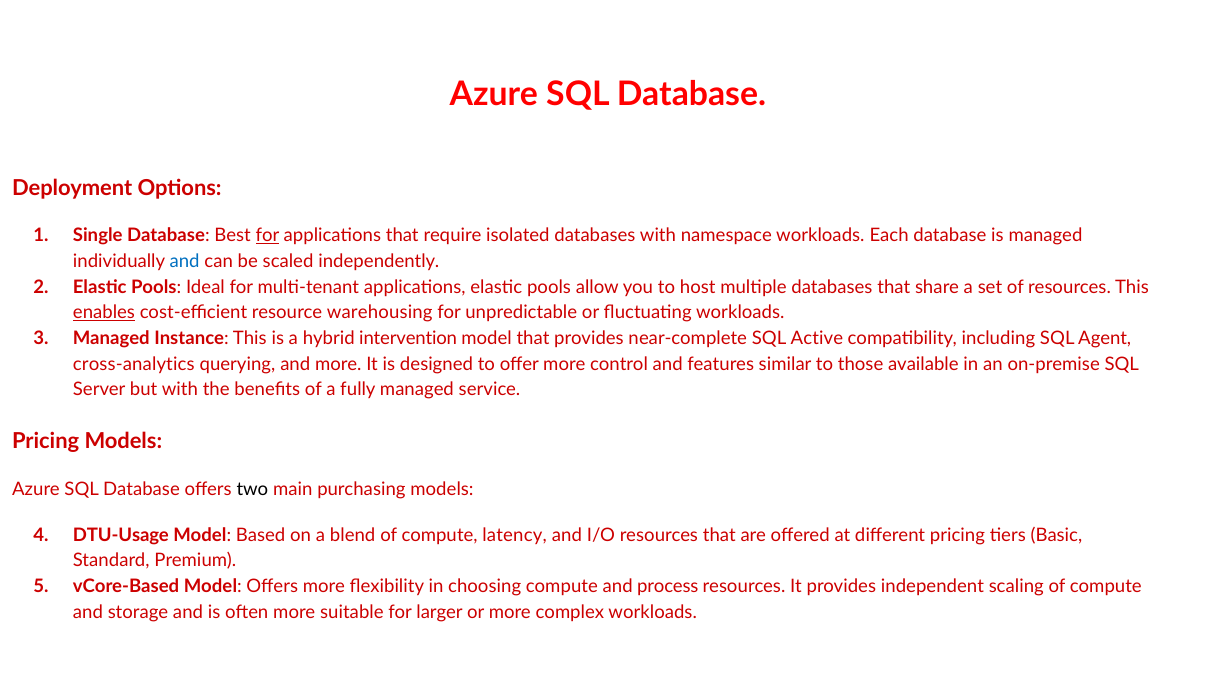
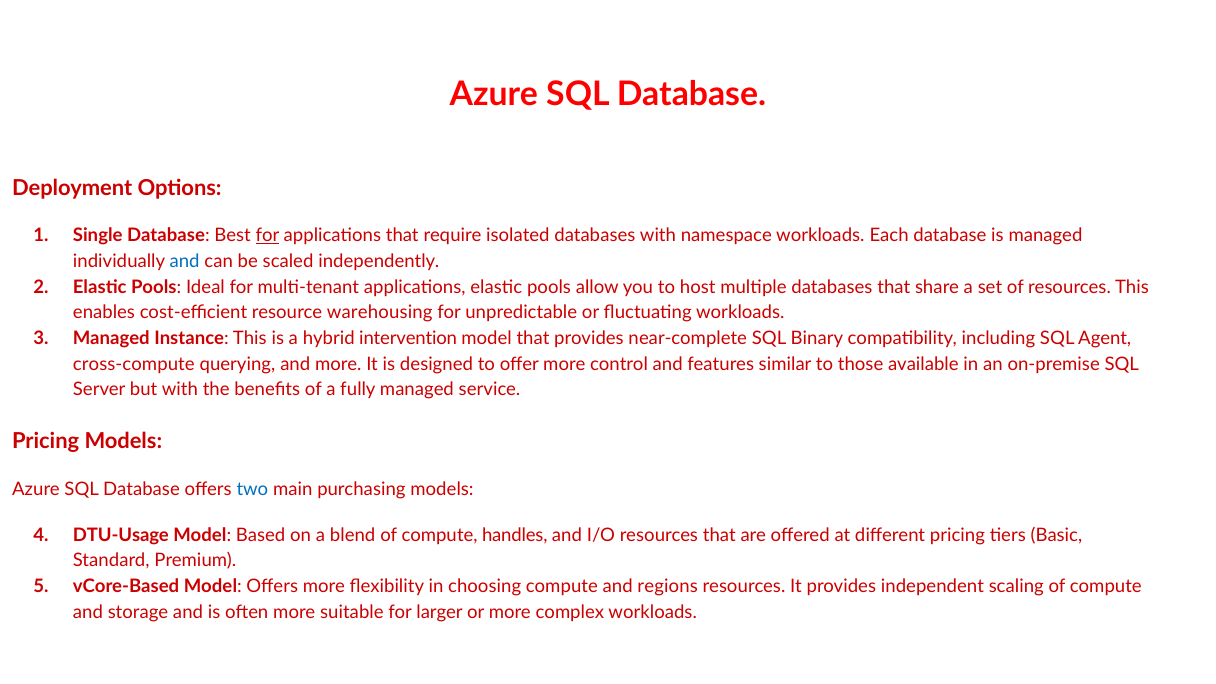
enables underline: present -> none (104, 313)
Active: Active -> Binary (817, 338)
cross-analytics: cross-analytics -> cross-compute (134, 364)
two colour: black -> blue (252, 489)
latency: latency -> handles (515, 535)
process: process -> regions (668, 586)
